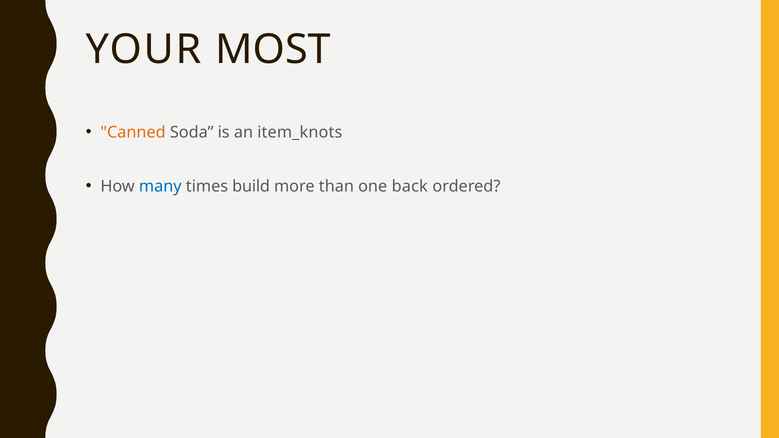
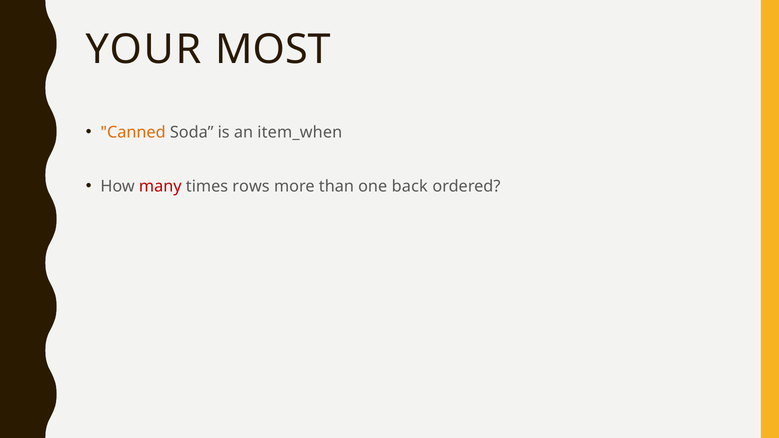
item_knots: item_knots -> item_when (300, 132)
many colour: blue -> red (160, 187)
build: build -> rows (251, 187)
